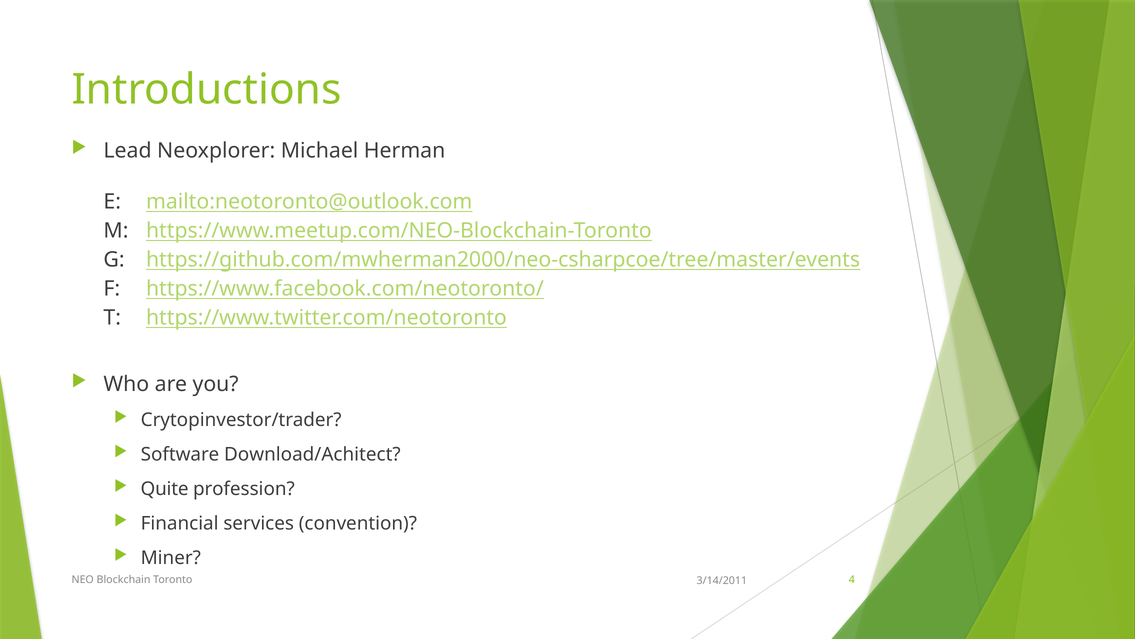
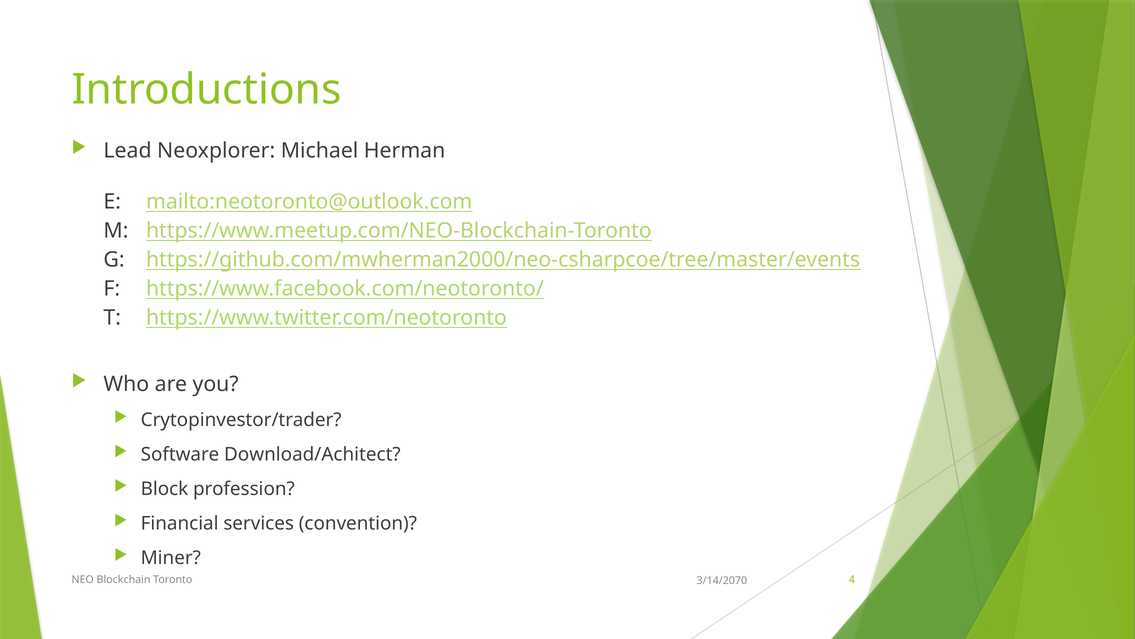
Quite: Quite -> Block (165, 488)
3/14/2011: 3/14/2011 -> 3/14/2070 (722, 580)
